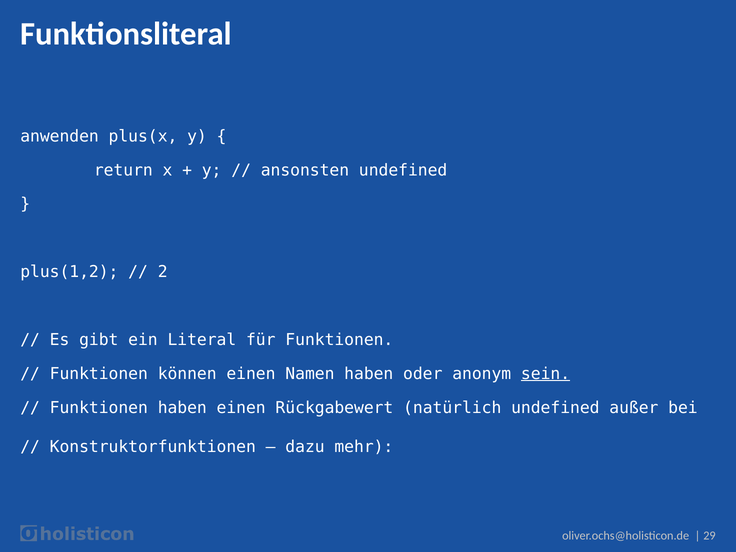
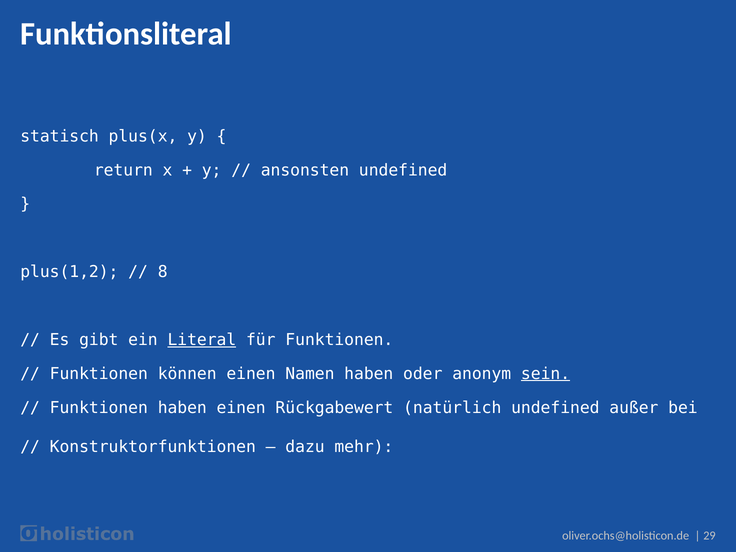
anwenden: anwenden -> statisch (60, 136)
2: 2 -> 8 (163, 272)
Literal underline: none -> present (202, 340)
